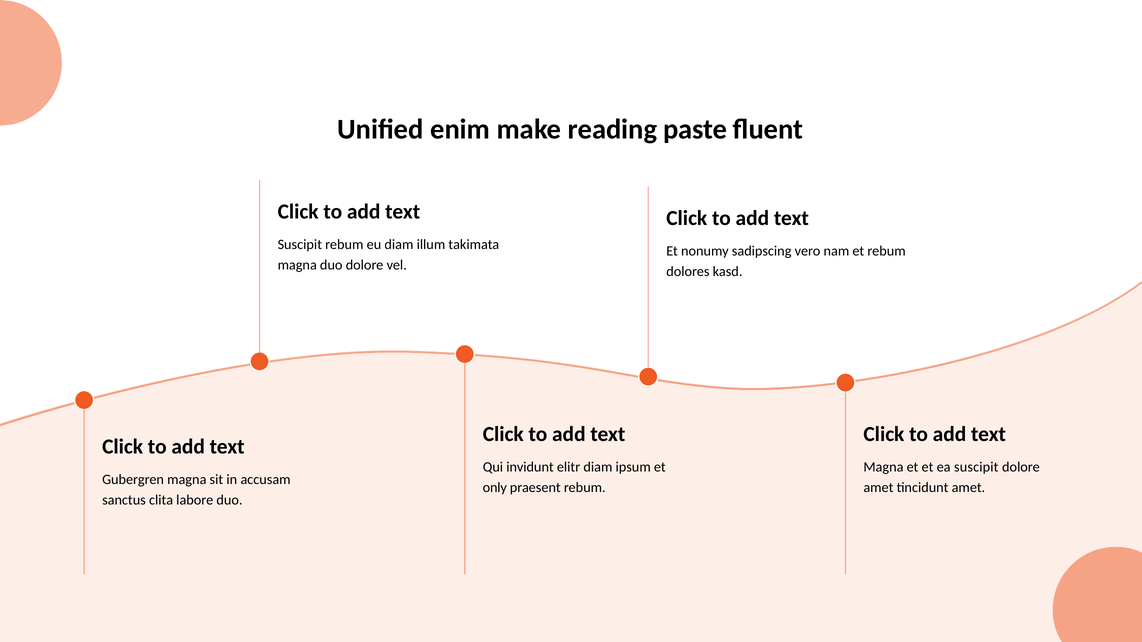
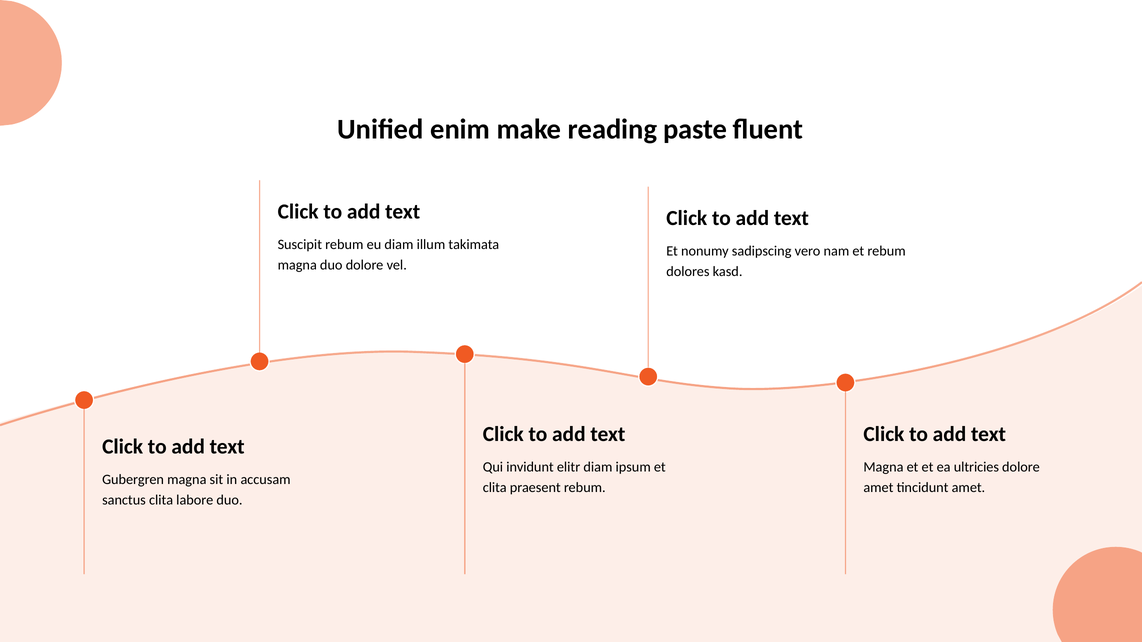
ea suscipit: suscipit -> ultricies (976, 467)
only: only -> clita (495, 488)
